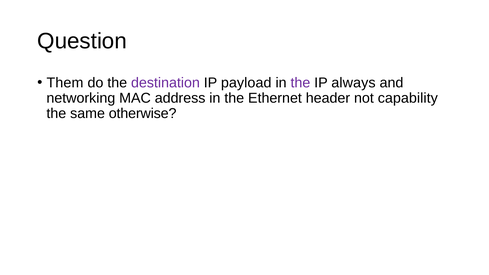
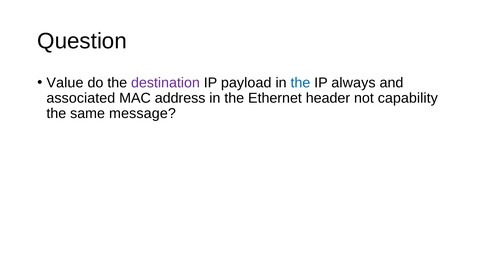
Them: Them -> Value (65, 83)
the colour: purple -> blue (300, 83)
networking: networking -> associated (81, 98)
otherwise: otherwise -> message (142, 113)
